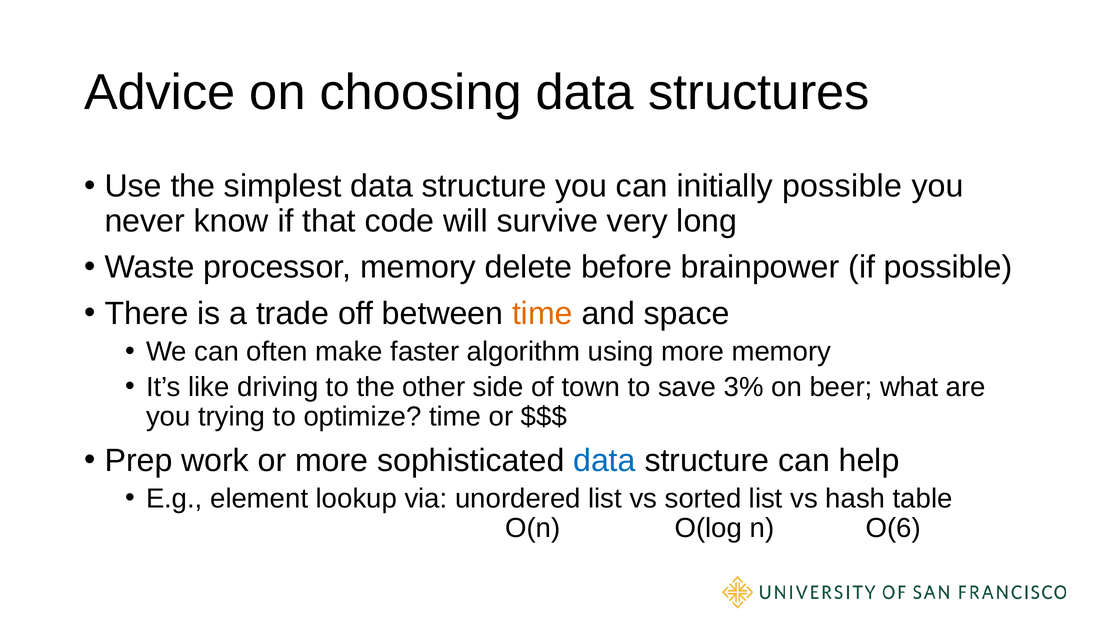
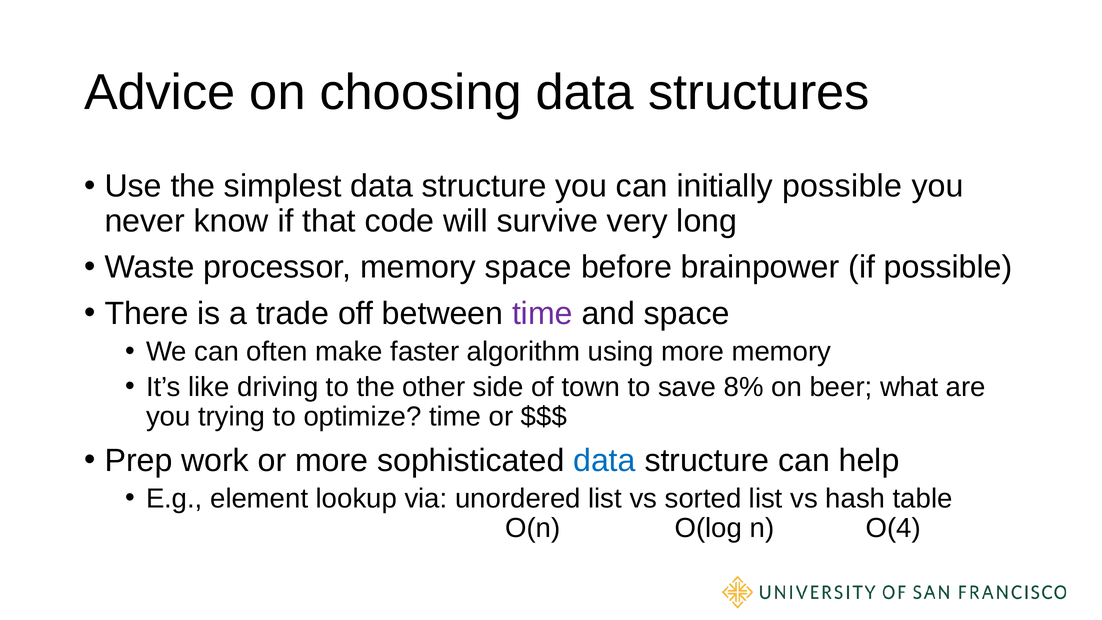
memory delete: delete -> space (528, 267)
time colour: orange -> purple (542, 313)
3%: 3% -> 8% (744, 387)
O(6: O(6 -> O(4 (893, 528)
